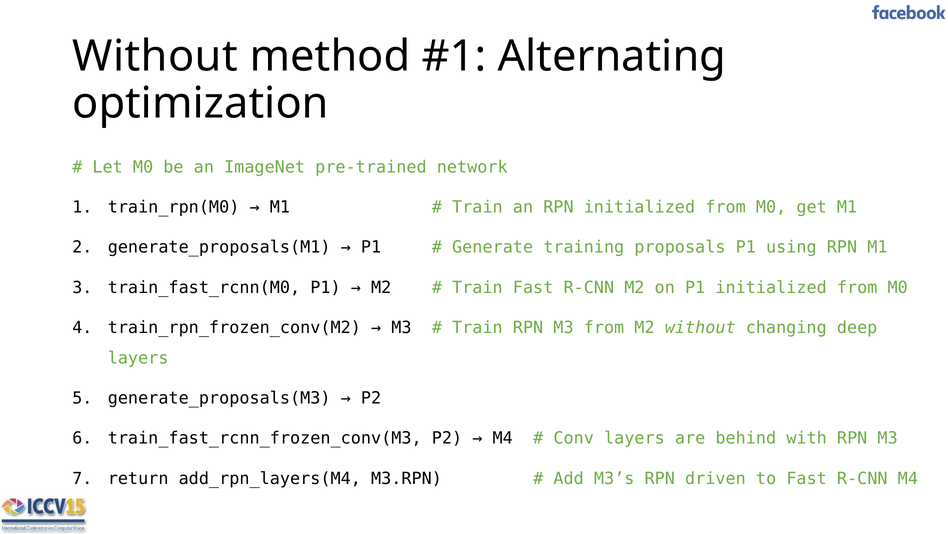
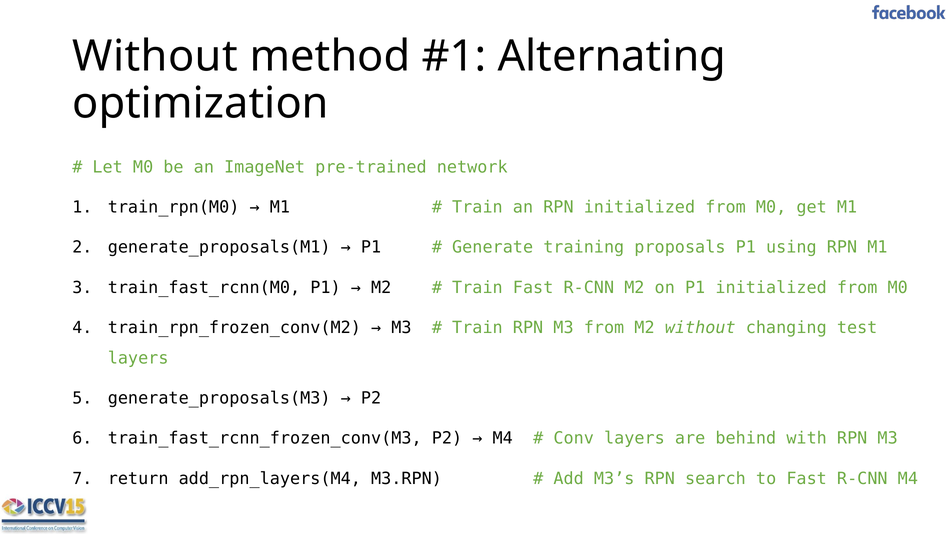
deep: deep -> test (857, 327)
driven: driven -> search (715, 478)
